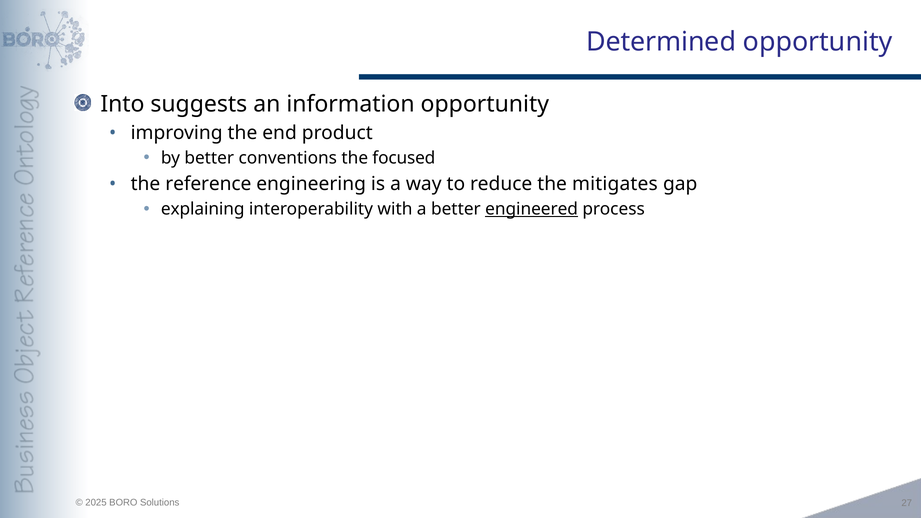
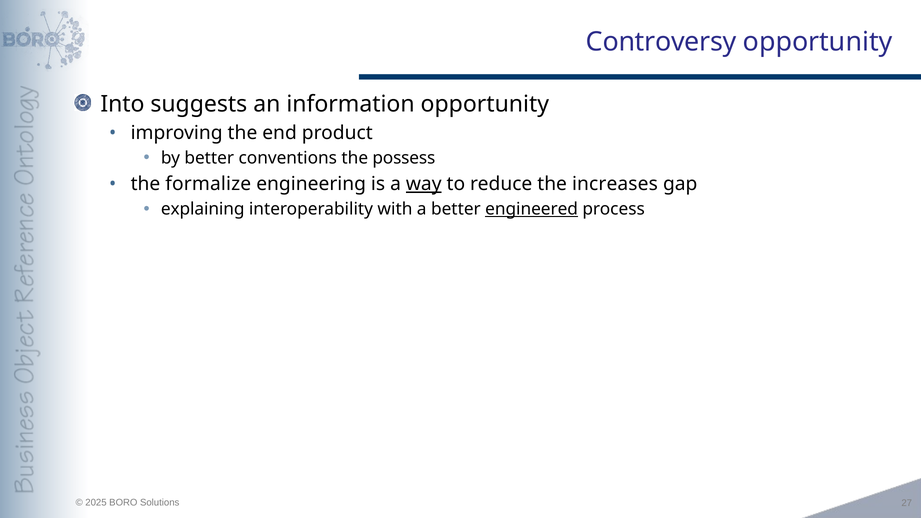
Determined: Determined -> Controversy (661, 42)
focused: focused -> possess (404, 158)
reference: reference -> formalize (208, 184)
way underline: none -> present (424, 184)
mitigates: mitigates -> increases (615, 184)
